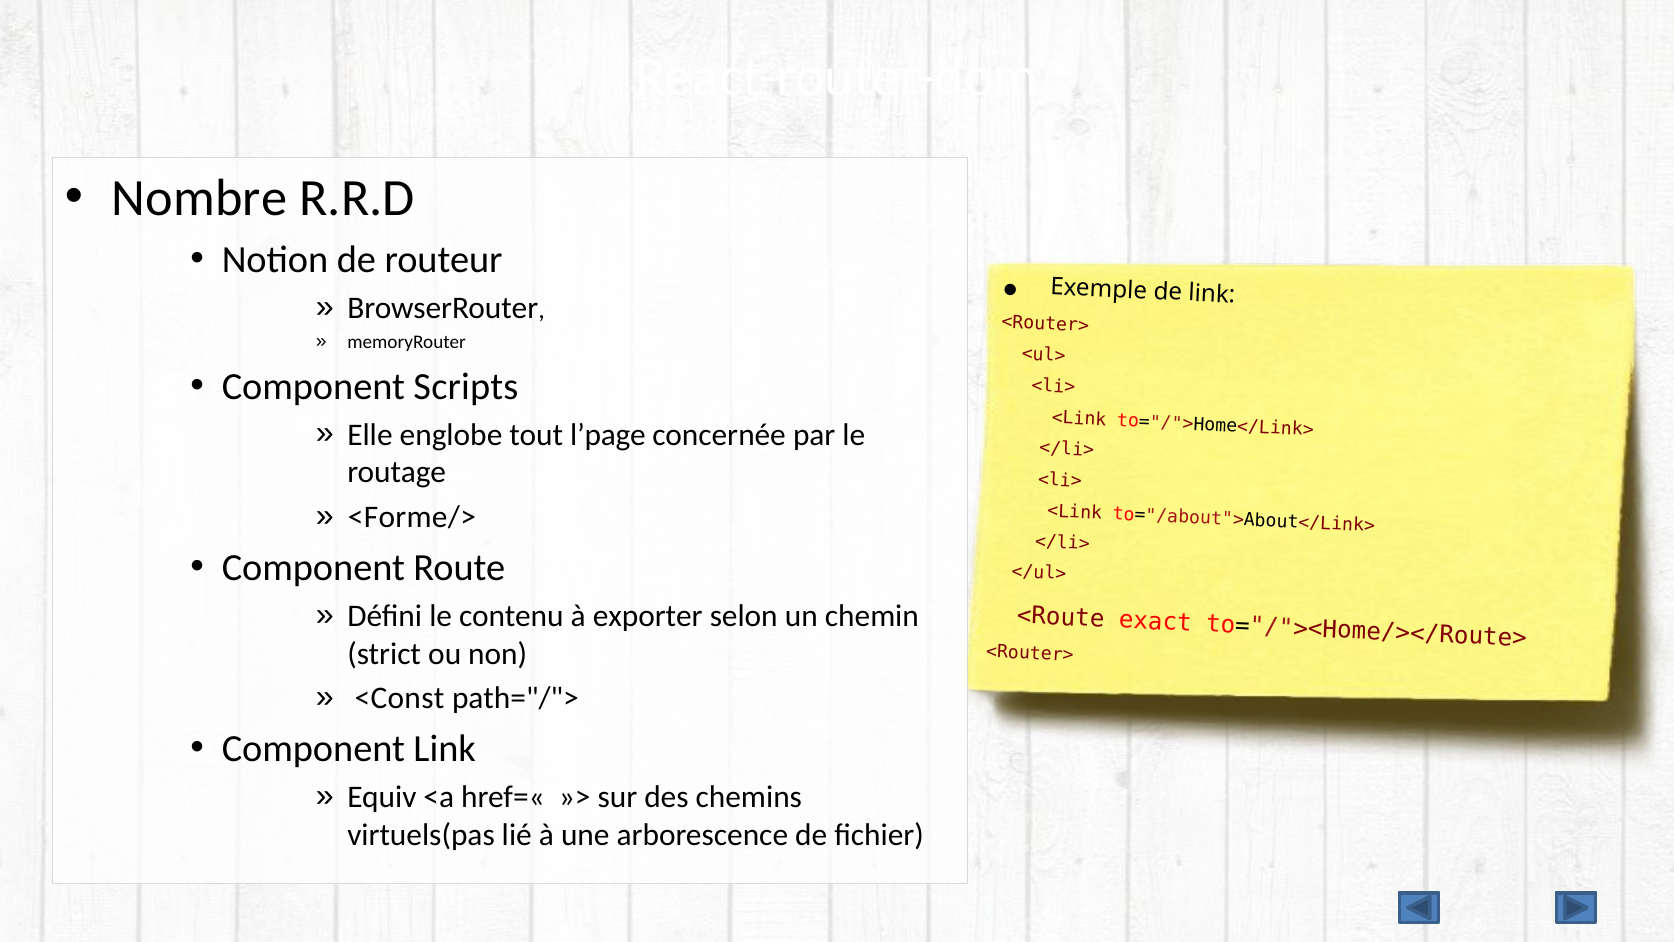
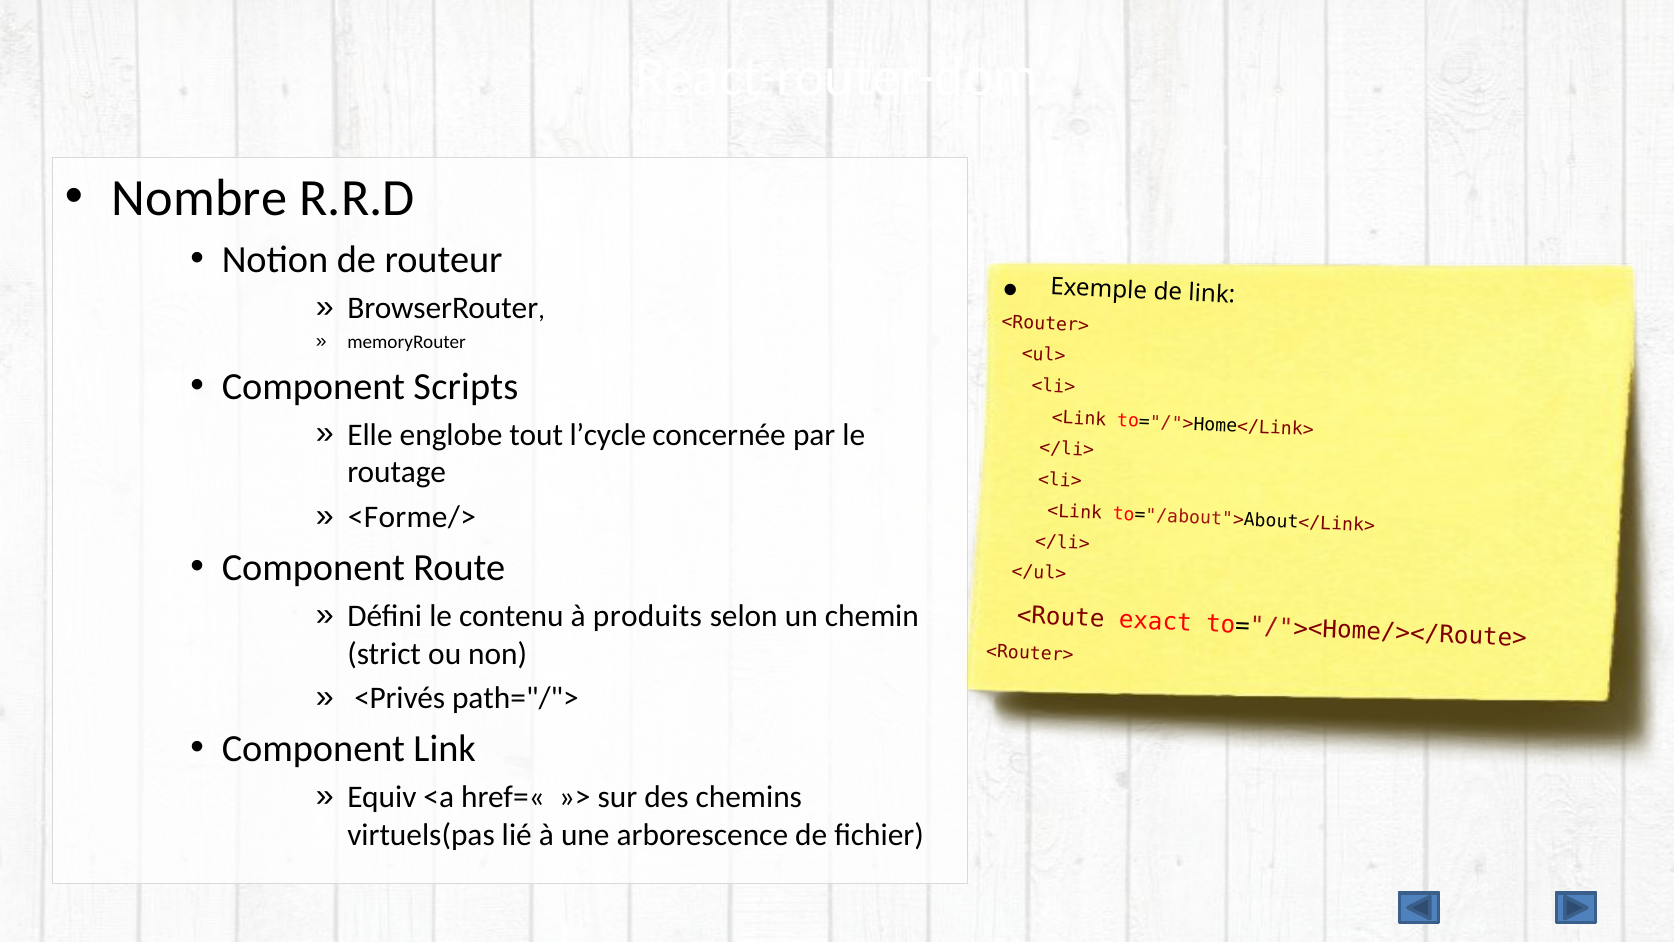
l’page: l’page -> l’cycle (608, 435)
exporter: exporter -> produits (647, 616)
<Const: <Const -> <Privés (400, 698)
